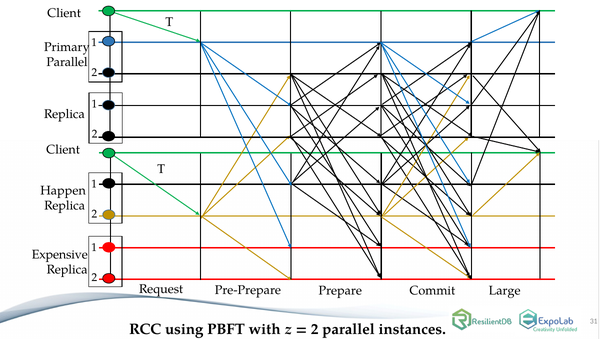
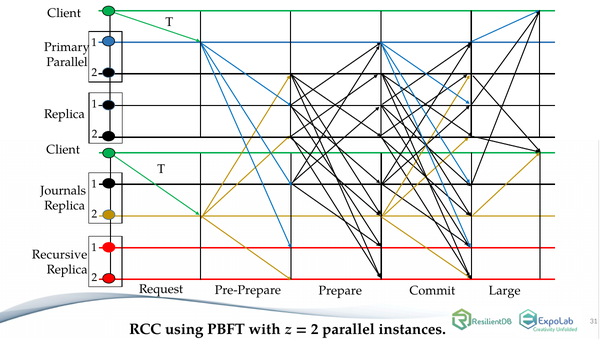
Happen: Happen -> Journals (63, 190)
Expensive: Expensive -> Recursive (60, 254)
